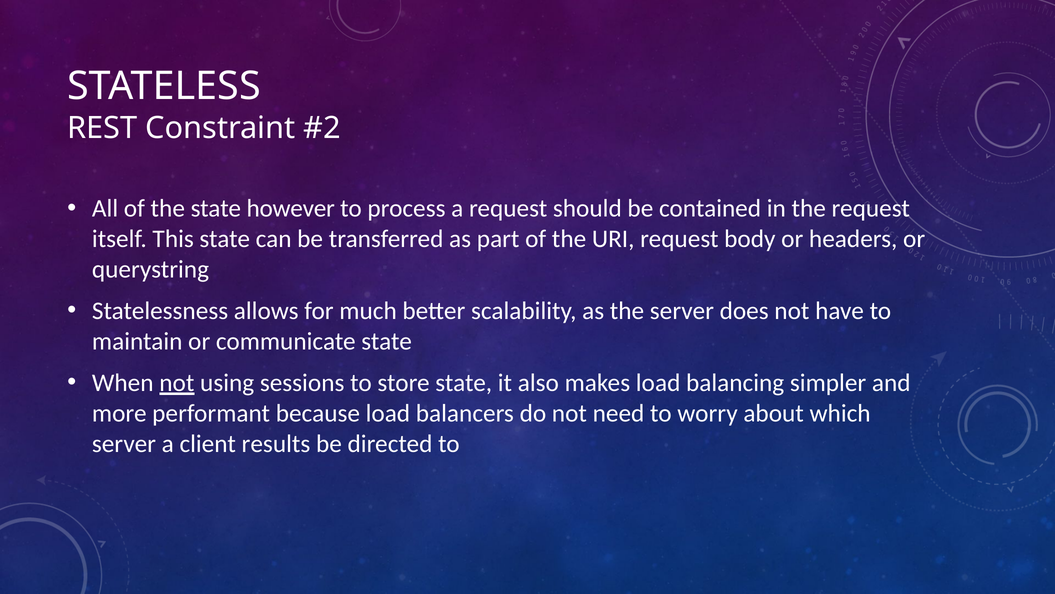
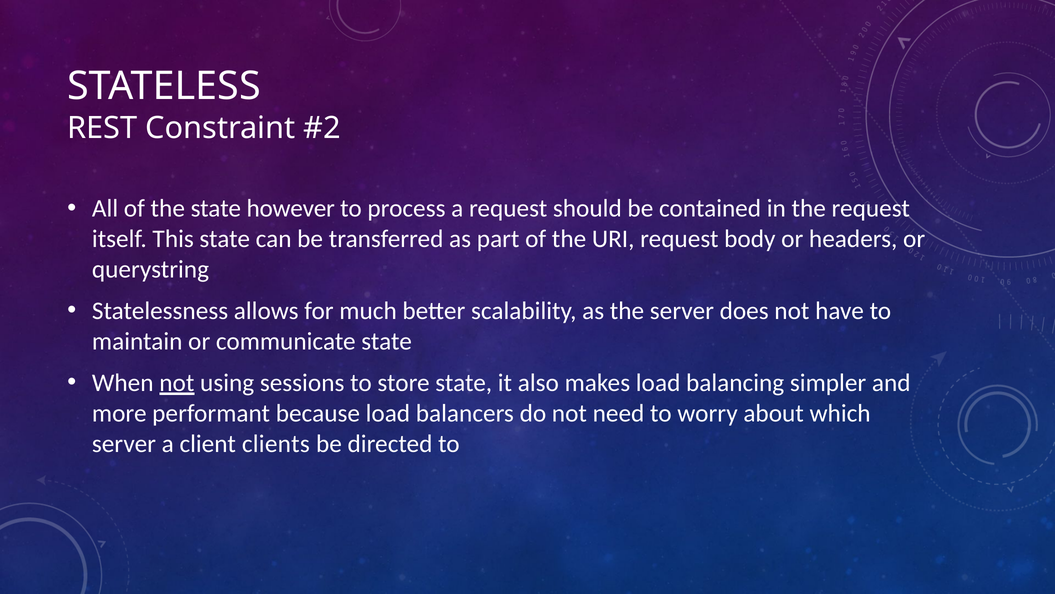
results: results -> clients (276, 443)
